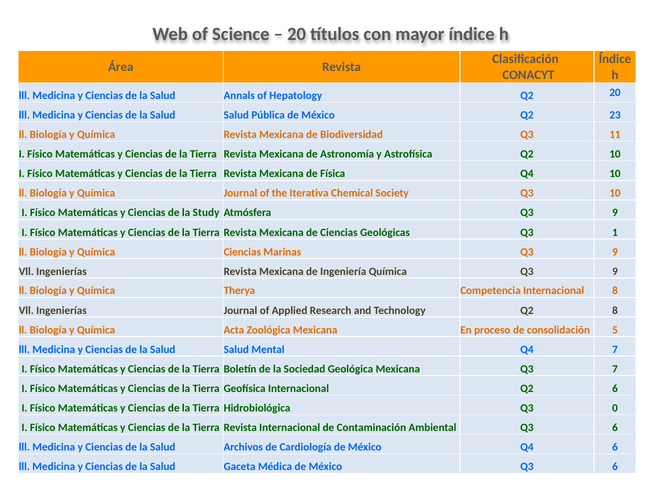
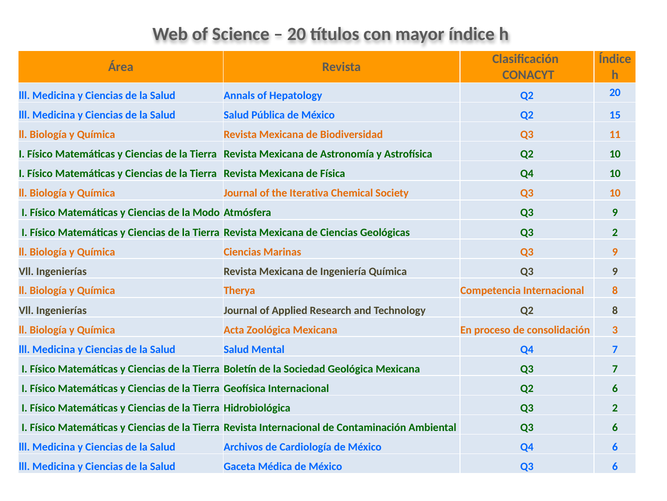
23: 23 -> 15 (615, 115)
Study: Study -> Modo (206, 212)
Geológicas Q3 1: 1 -> 2 (615, 232)
5: 5 -> 3 (615, 329)
Hidrobiológica Q3 0: 0 -> 2 (615, 407)
